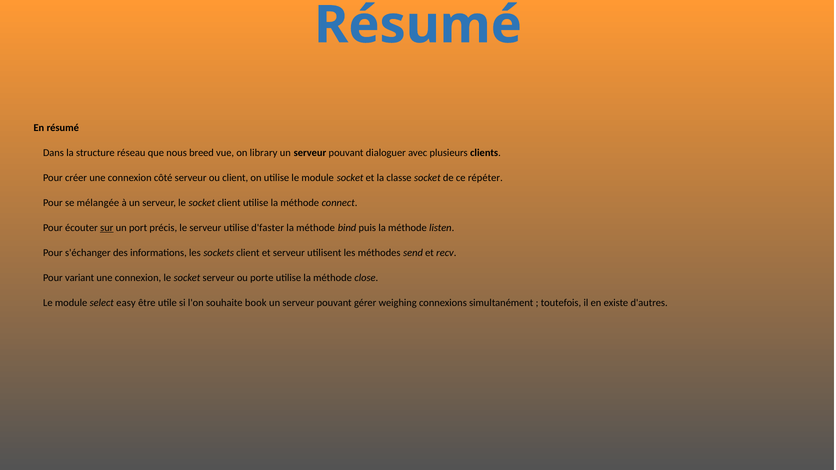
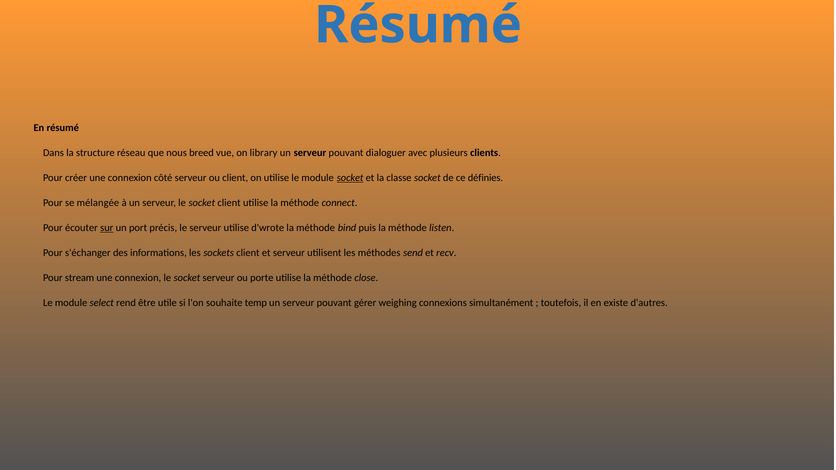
socket underline: none -> present (350, 178)
répéter: répéter -> définies (485, 178)
d'faster: d'faster -> d'wrote (268, 228)
variant: variant -> stream (80, 278)
easy: easy -> rend (126, 303)
book: book -> temp (256, 303)
